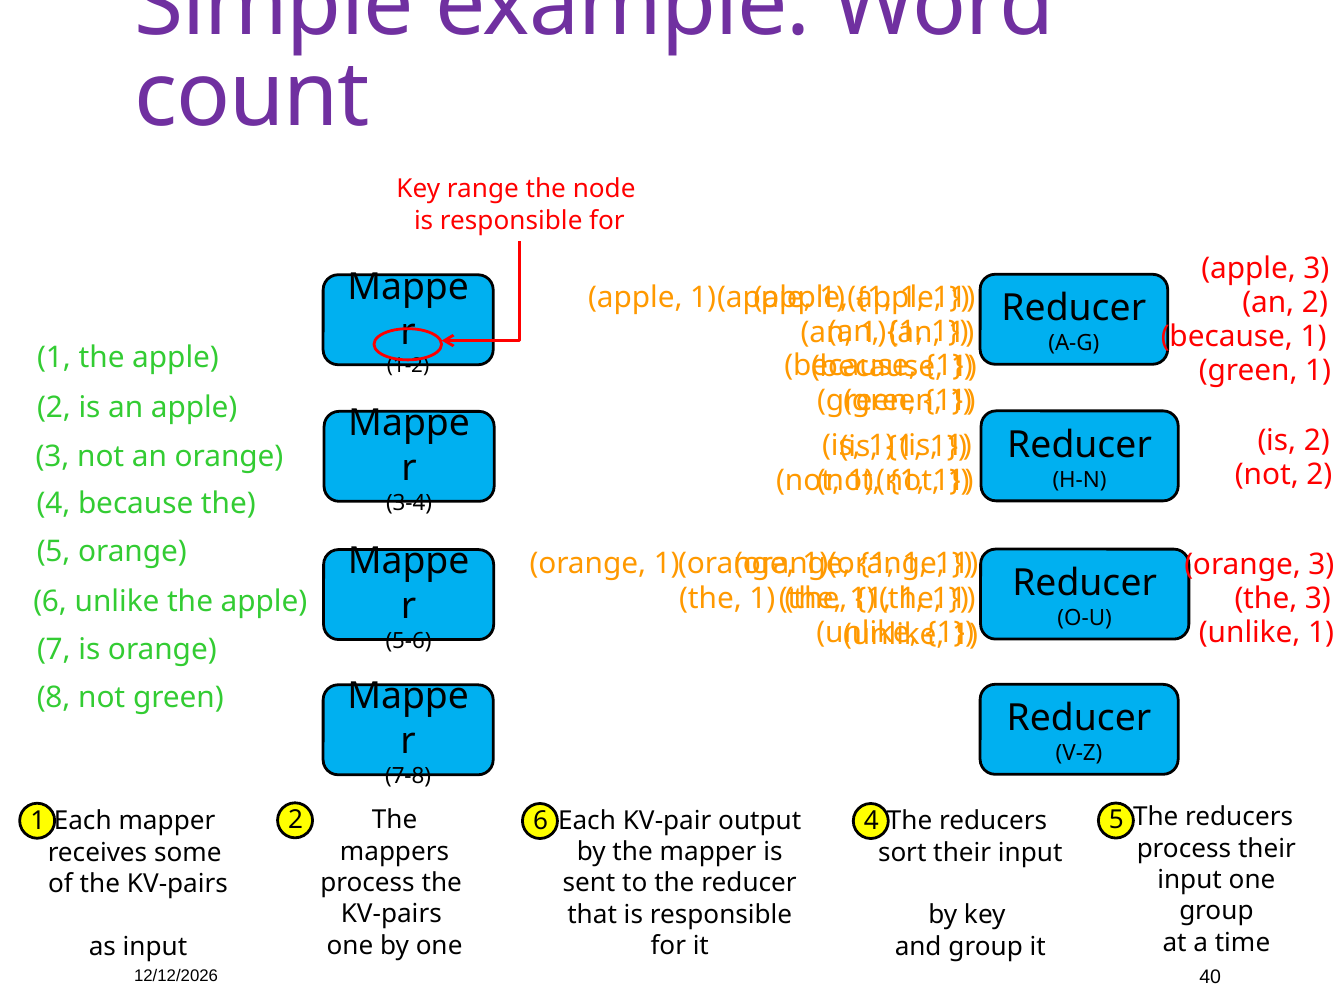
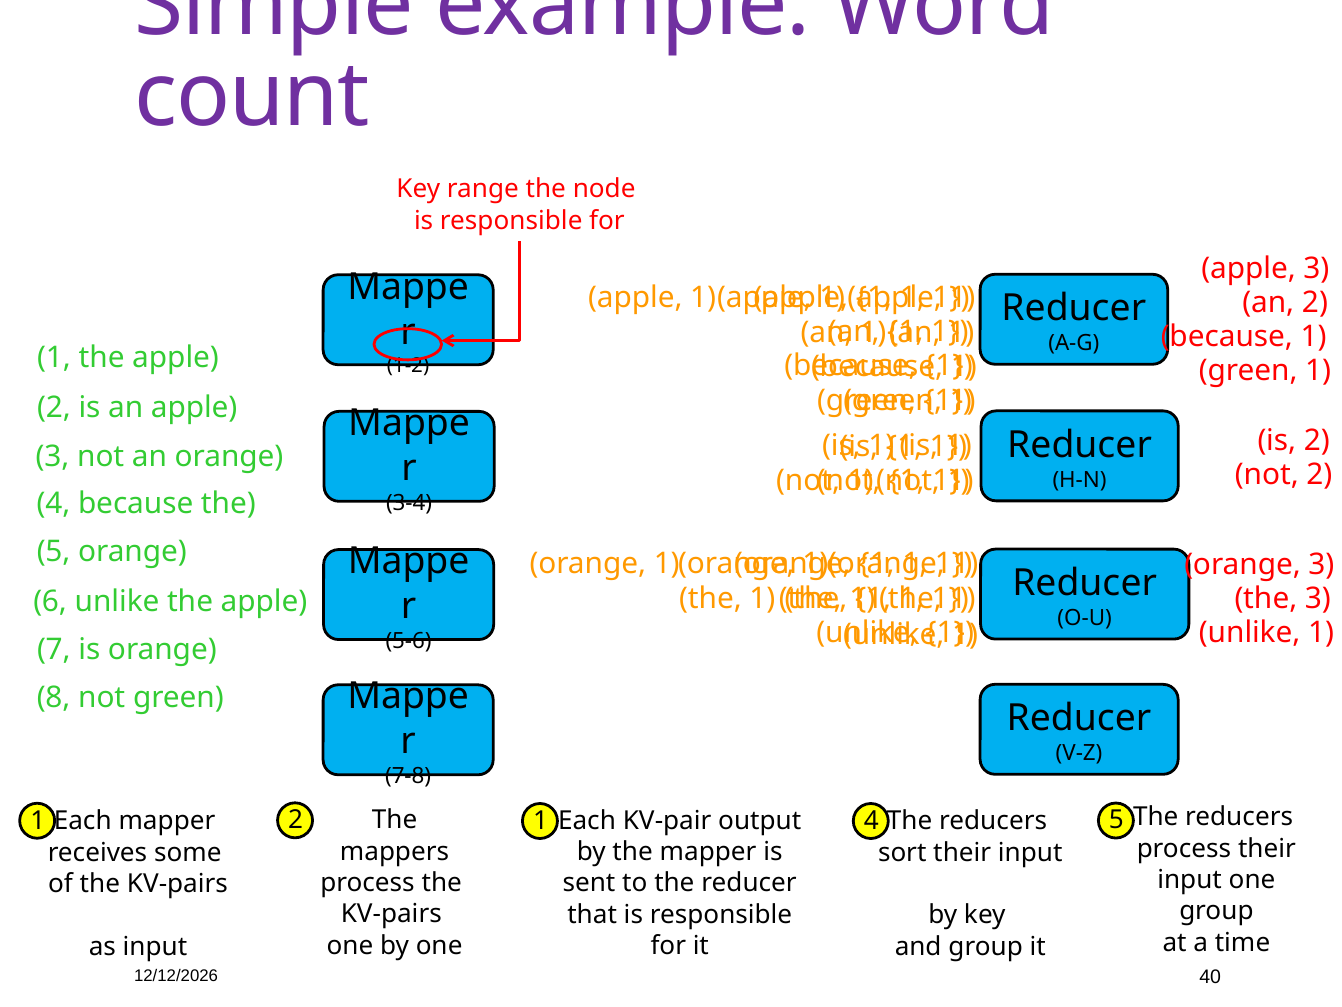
2 6: 6 -> 1 (541, 820)
